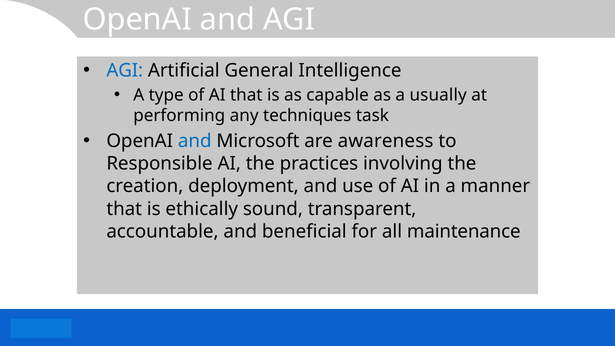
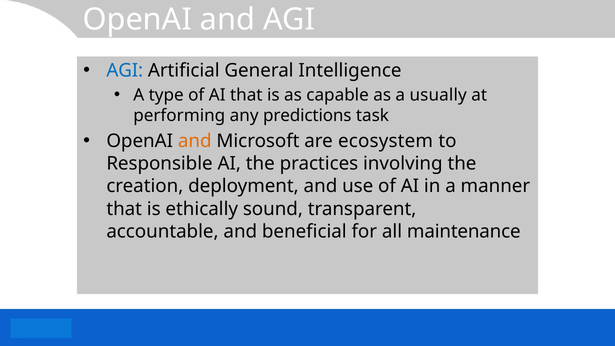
techniques: techniques -> predictions (307, 116)
and colour: blue -> orange (195, 141)
awareness: awareness -> ecosystem (386, 141)
